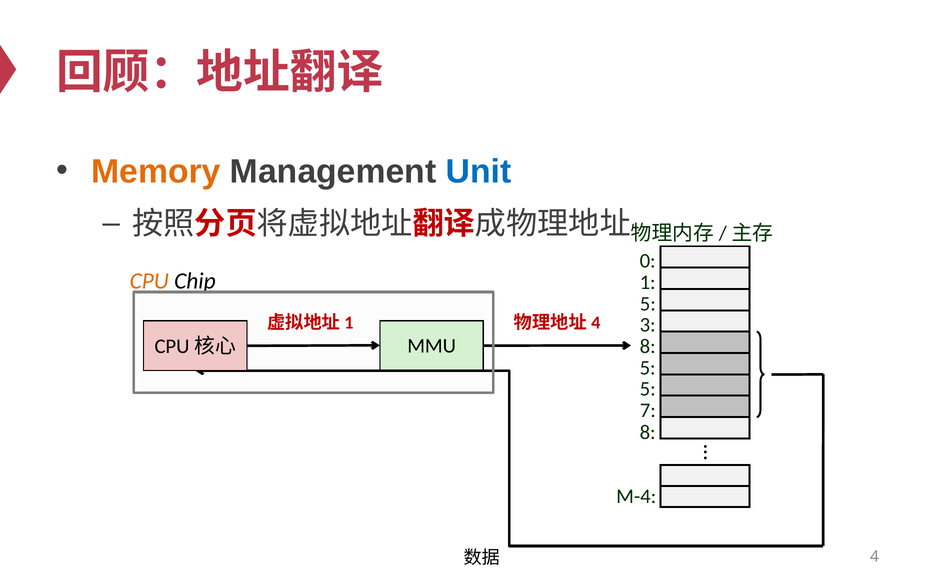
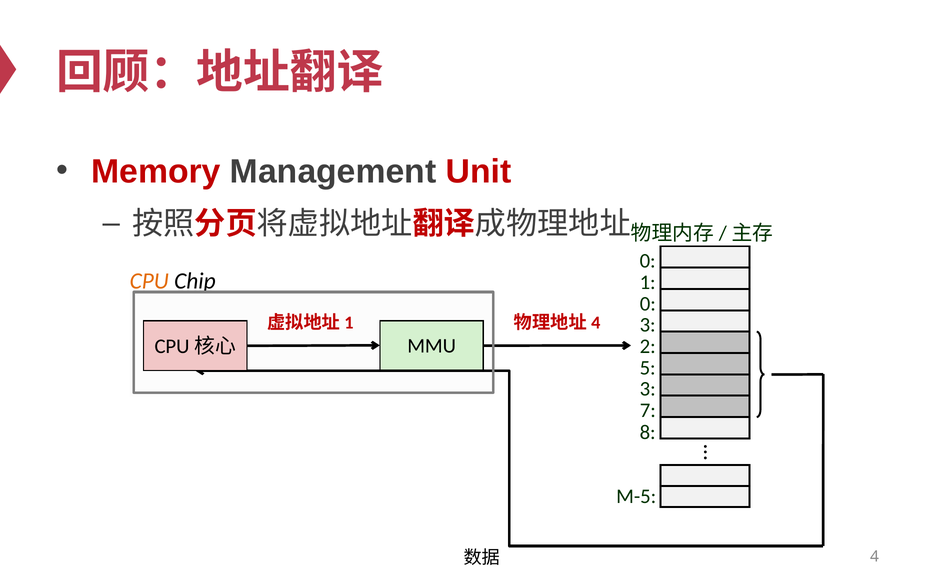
Memory colour: orange -> red (156, 172)
Unit colour: blue -> red (479, 172)
5: 5 -> 0 (648, 304)
8: 8 -> 2 (648, 347)
5: 5 -> 3 (648, 389)
M-4: M-4 -> M-5 (636, 497)
